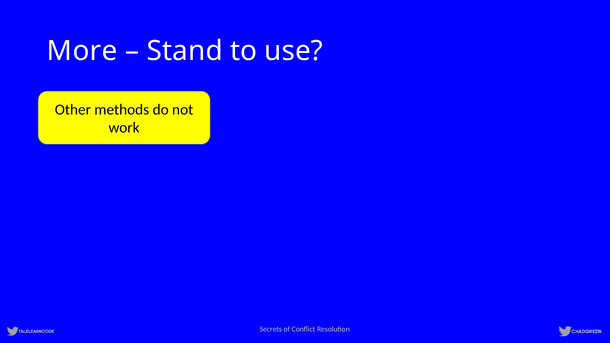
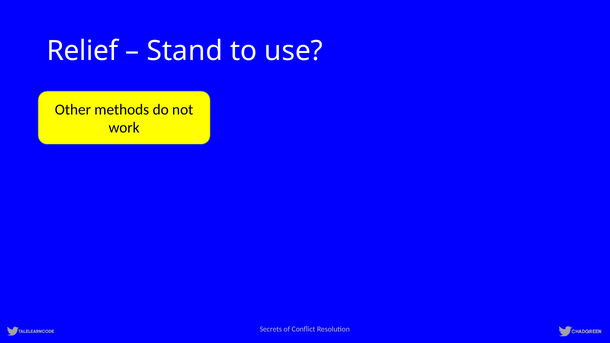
More: More -> Relief (82, 51)
